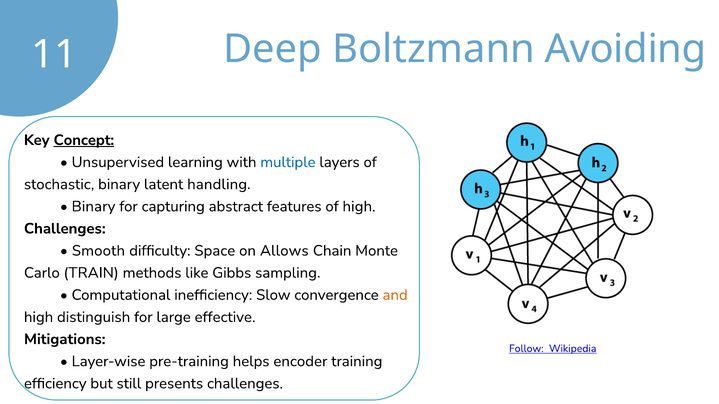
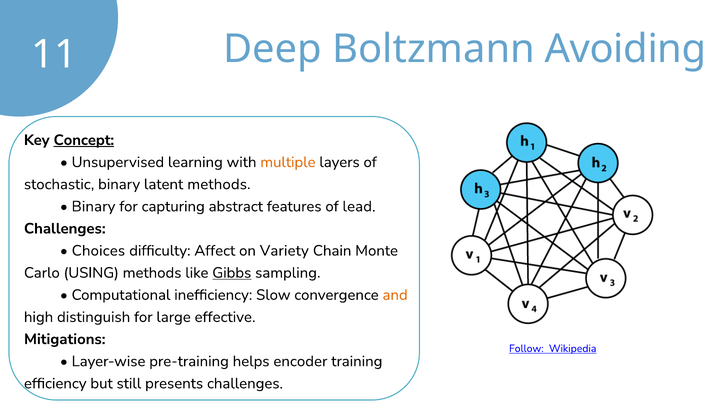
multiple colour: blue -> orange (288, 162)
latent handling: handling -> methods (219, 184)
of high: high -> lead (359, 207)
Smooth: Smooth -> Choices (98, 251)
Space: Space -> Affect (215, 251)
Allows: Allows -> Variety (284, 251)
TRAIN: TRAIN -> USING (91, 273)
Gibbs underline: none -> present (232, 273)
